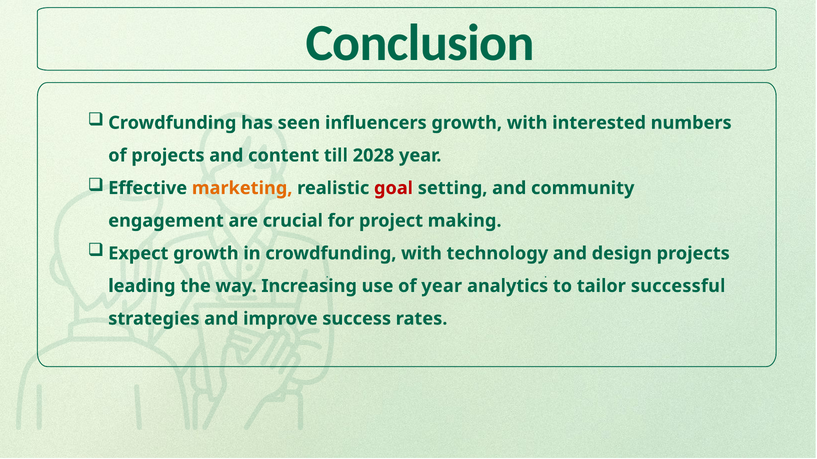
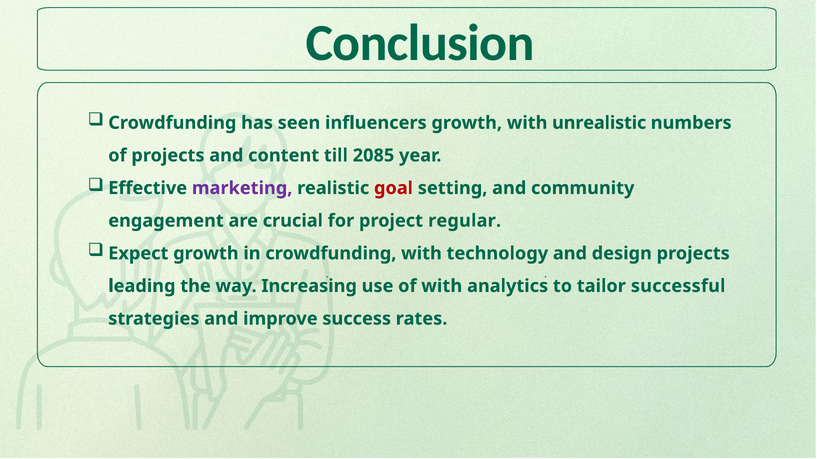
interested: interested -> unrealistic (599, 123)
2028: 2028 -> 2085 (373, 156)
marketing colour: orange -> purple (242, 188)
making: making -> regular (465, 221)
of year: year -> with (442, 286)
